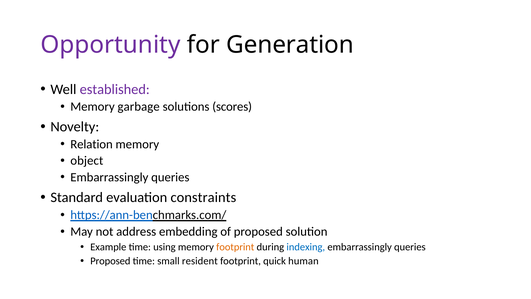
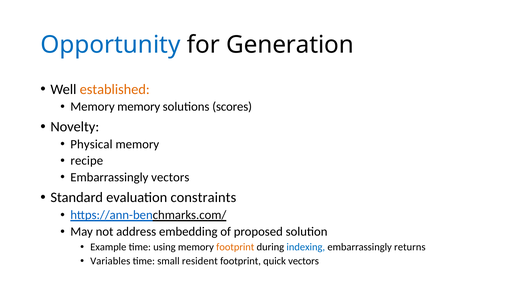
Opportunity colour: purple -> blue (110, 45)
established colour: purple -> orange (115, 89)
Memory garbage: garbage -> memory (139, 107)
Relation: Relation -> Physical (91, 144)
object: object -> recipe (87, 161)
queries: queries -> vectors (170, 177)
queries: queries -> returns (410, 247)
Proposed: Proposed -> Variables (110, 261)
quick human: human -> vectors (304, 261)
